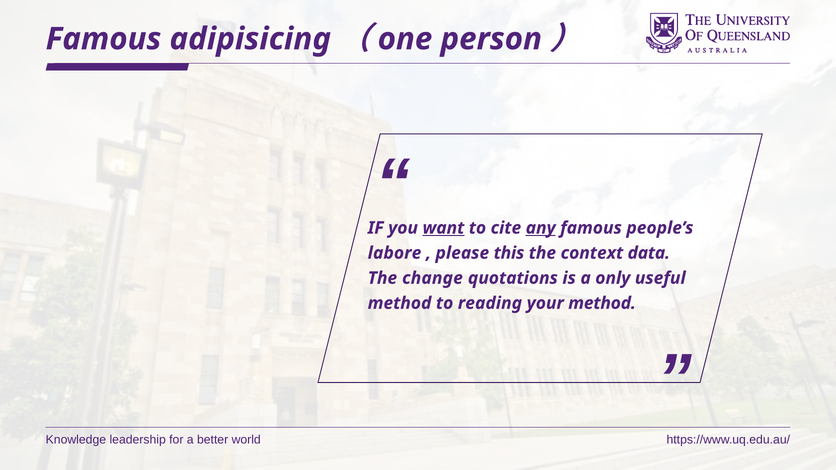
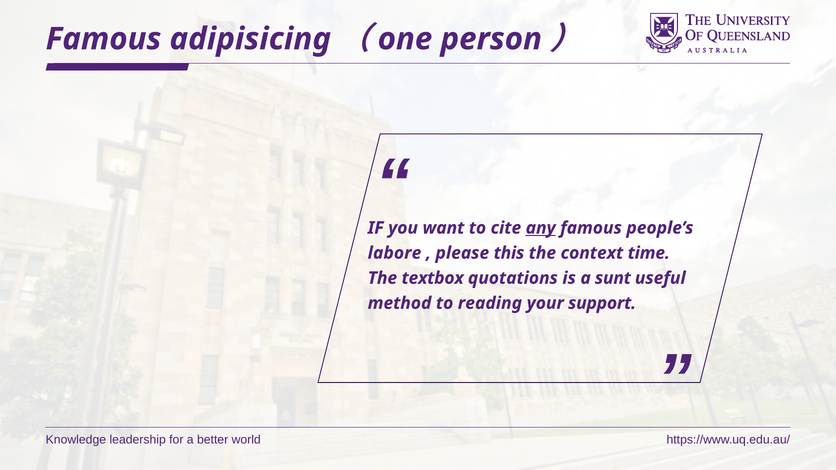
want underline: present -> none (443, 228)
data: data -> time (649, 253)
change: change -> textbox (433, 278)
only: only -> sunt (613, 278)
your method: method -> support (602, 303)
